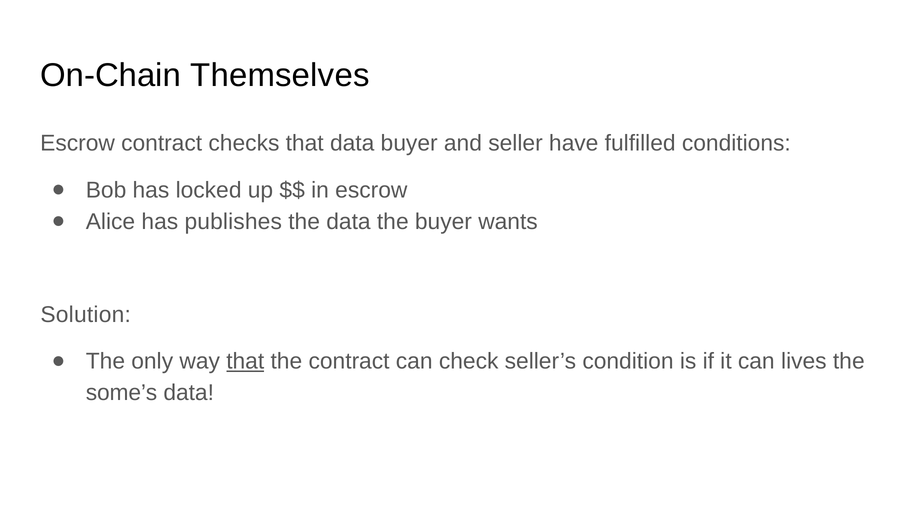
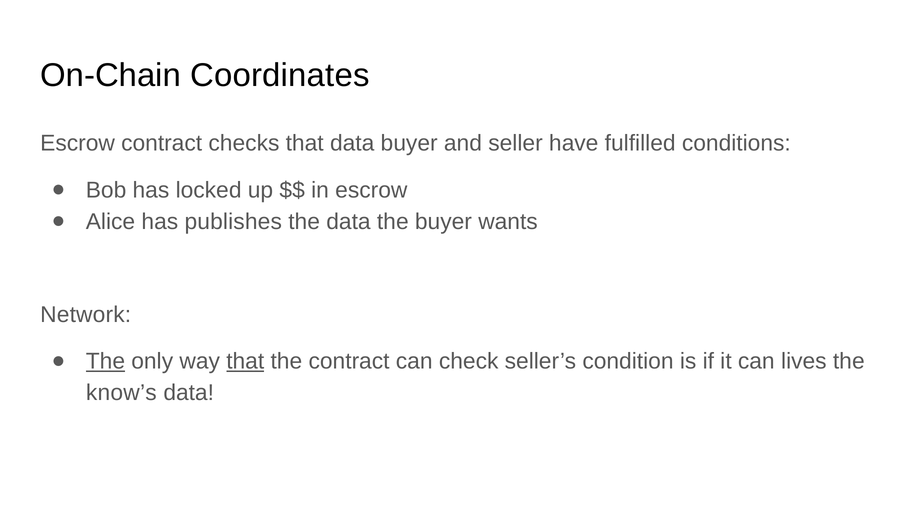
Themselves: Themselves -> Coordinates (280, 76)
Solution: Solution -> Network (86, 315)
The underline: none -> present (105, 361)
some’s: some’s -> know’s (121, 393)
